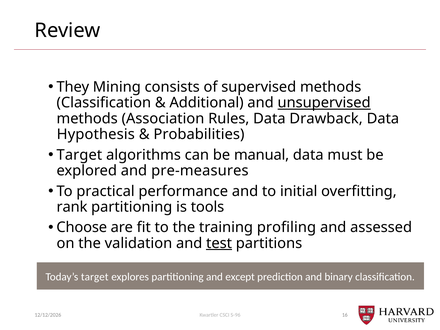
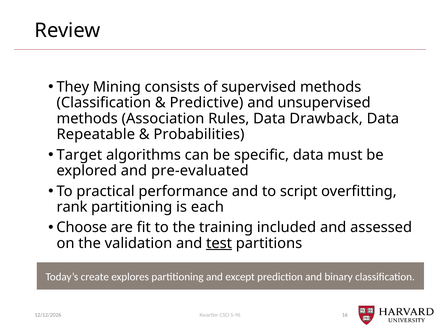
Additional: Additional -> Predictive (206, 103)
unsupervised underline: present -> none (324, 103)
Hypothesis: Hypothesis -> Repeatable (96, 134)
manual: manual -> specific (262, 155)
pre-measures: pre-measures -> pre-evaluated (200, 171)
initial: initial -> script (299, 191)
tools: tools -> each (207, 207)
profiling: profiling -> included (286, 227)
Today’s target: target -> create (95, 277)
